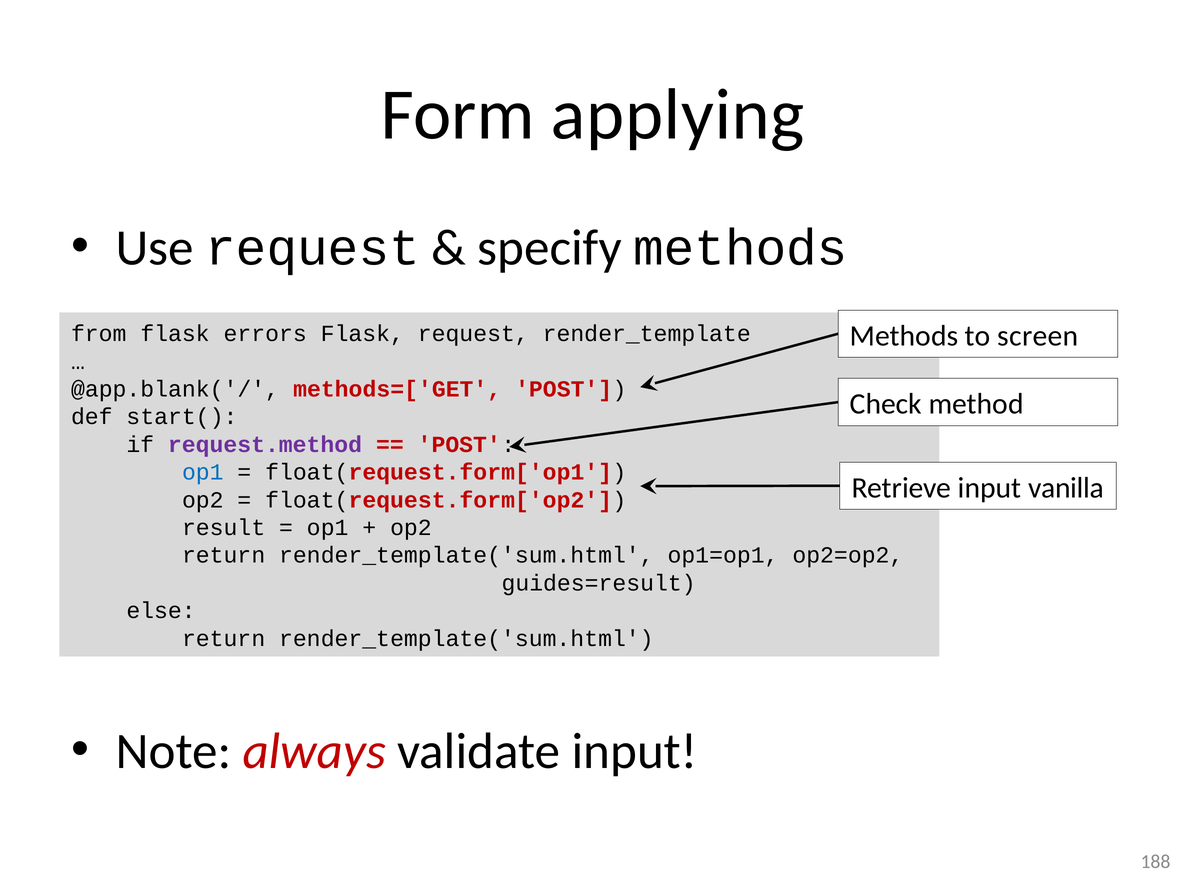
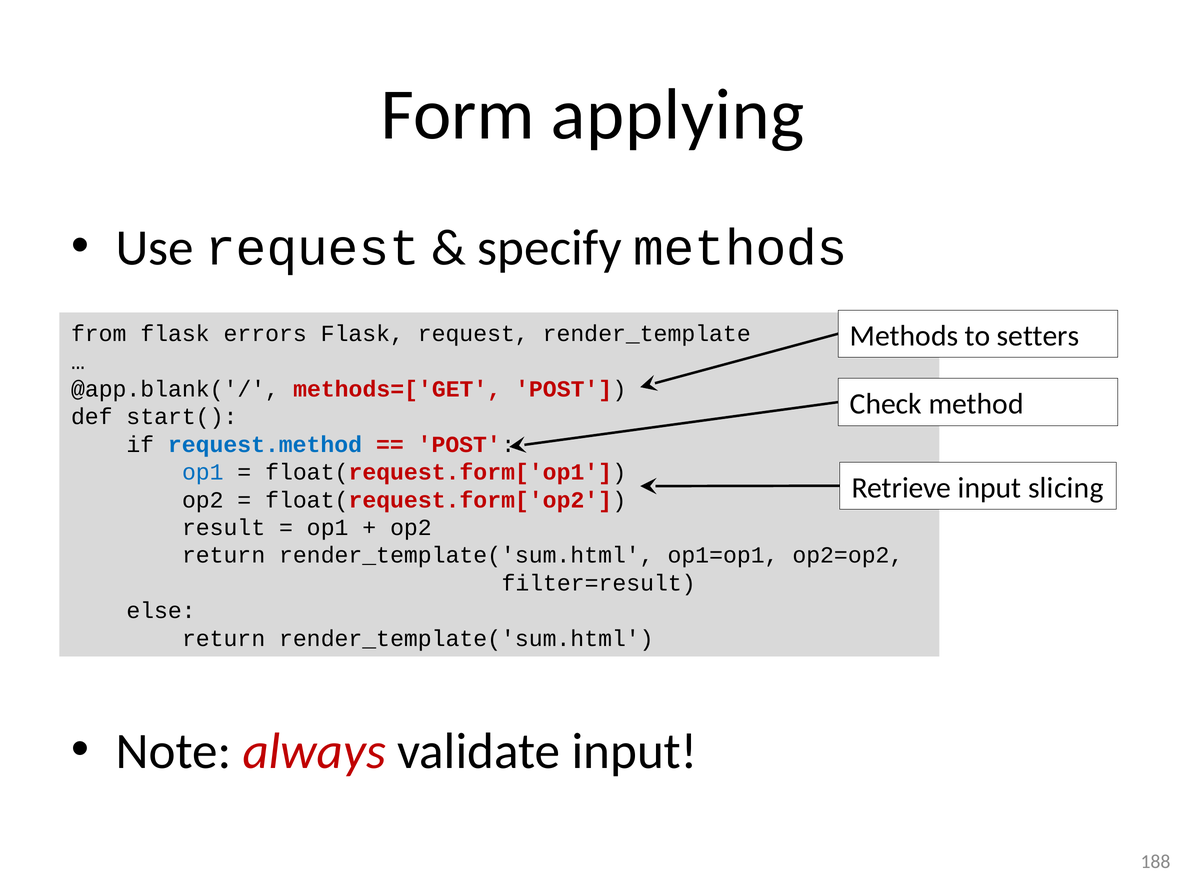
screen: screen -> setters (1038, 336)
request.method colour: purple -> blue (265, 445)
vanilla: vanilla -> slicing (1066, 488)
guides=result: guides=result -> filter=result (599, 583)
